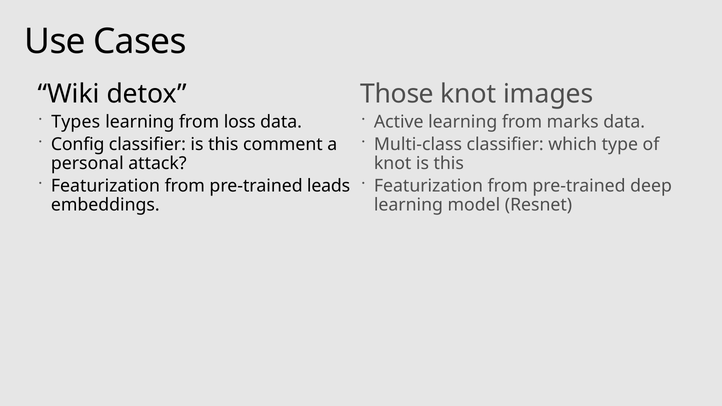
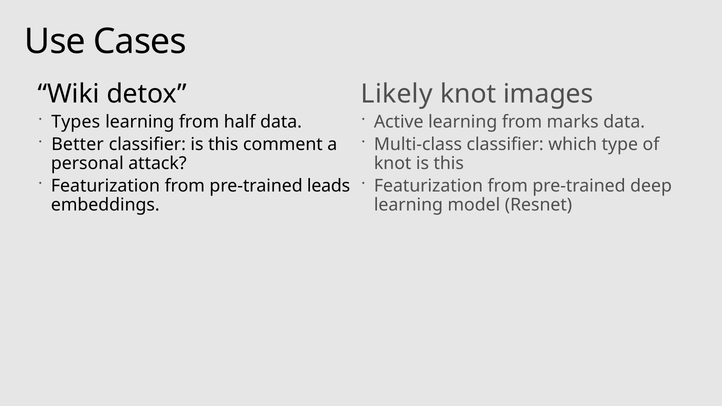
Those: Those -> Likely (397, 94)
loss: loss -> half (240, 122)
Config: Config -> Better (78, 144)
